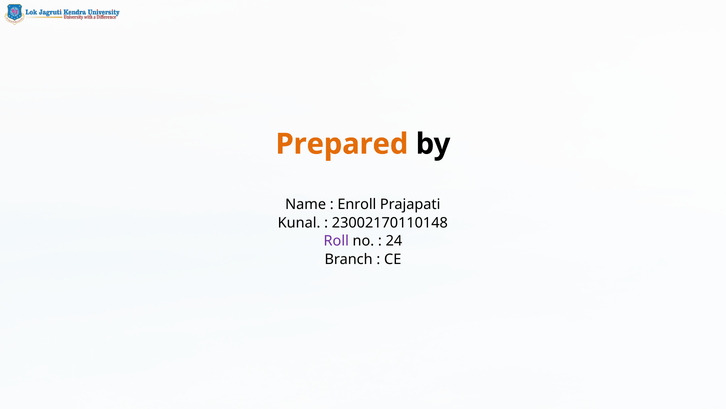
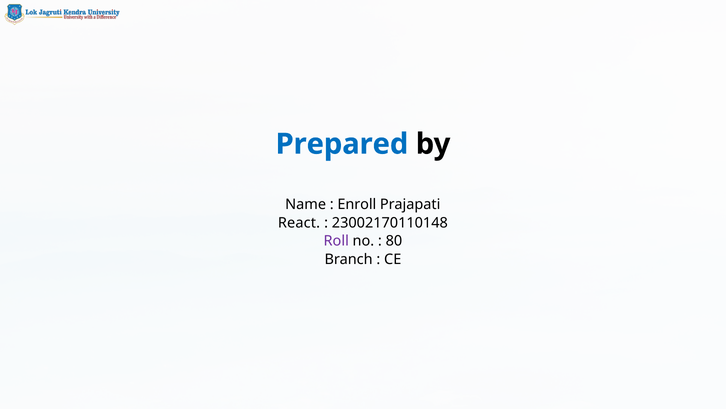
Prepared colour: orange -> blue (342, 144)
Kunal: Kunal -> React (299, 223)
24: 24 -> 80 (394, 241)
